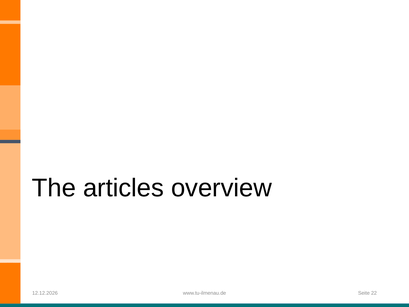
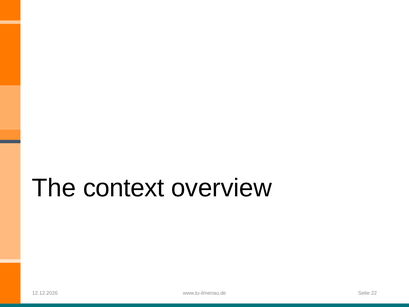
articles: articles -> context (124, 188)
